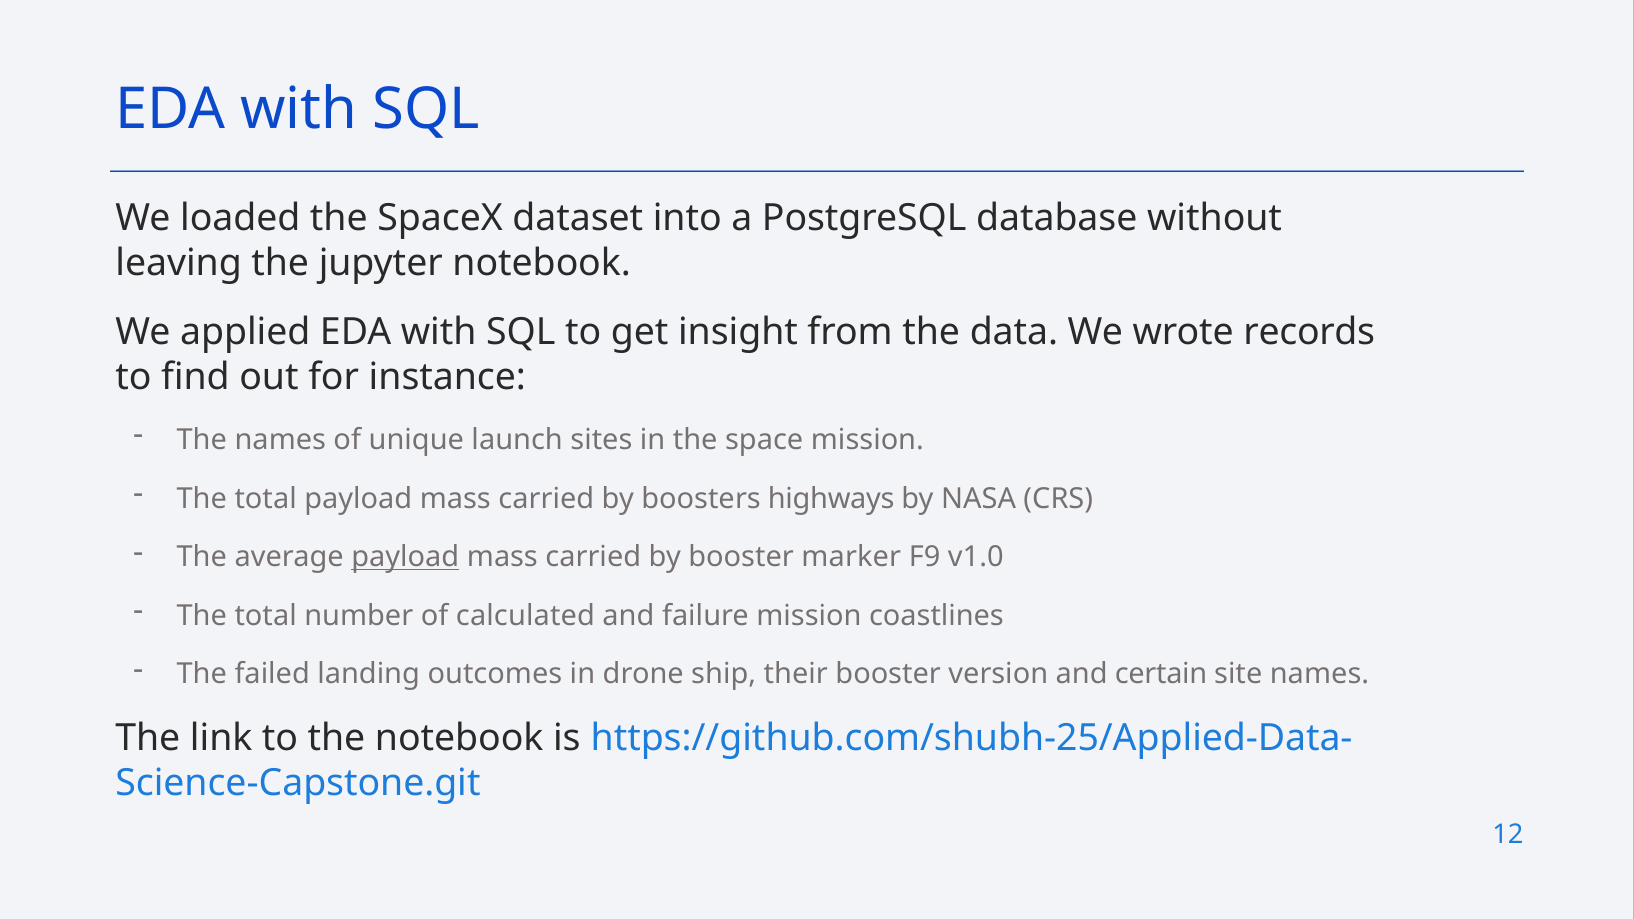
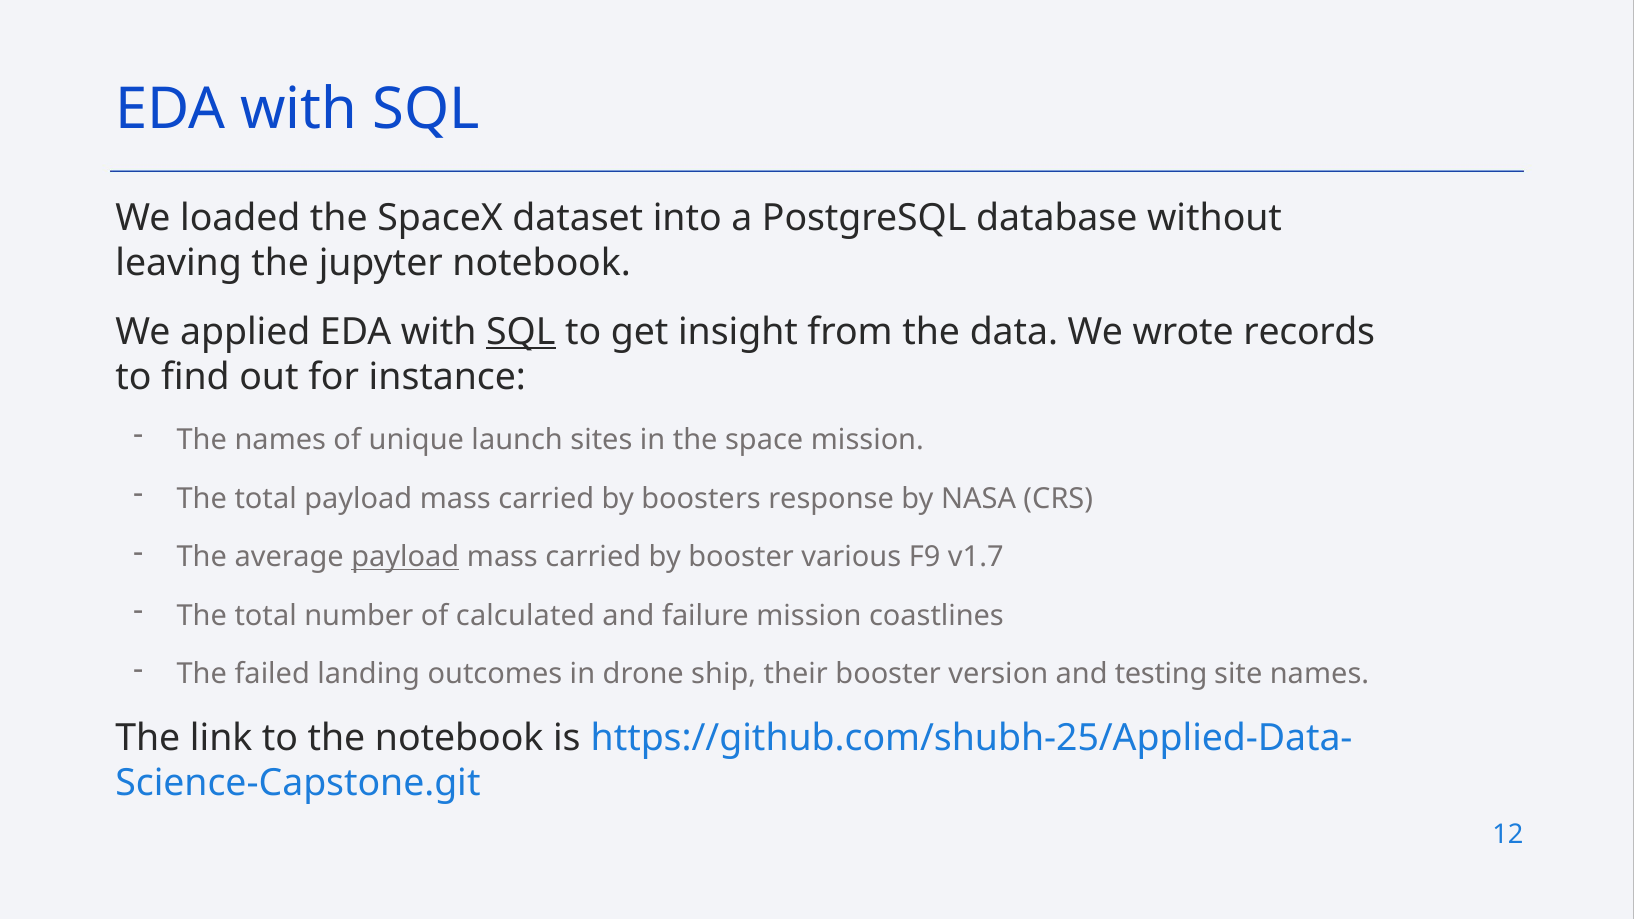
SQL underline: none -> present (521, 332)
highways: highways -> response (831, 499)
marker: marker -> various (851, 557)
v1.0: v1.0 -> v1.7 (976, 557)
certain: certain -> testing (1161, 674)
